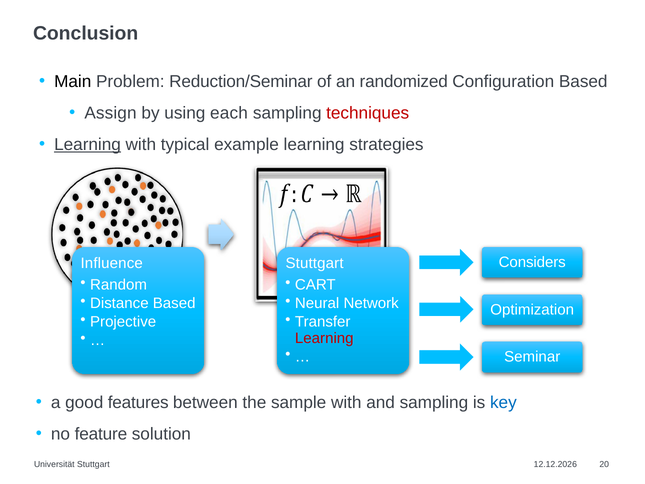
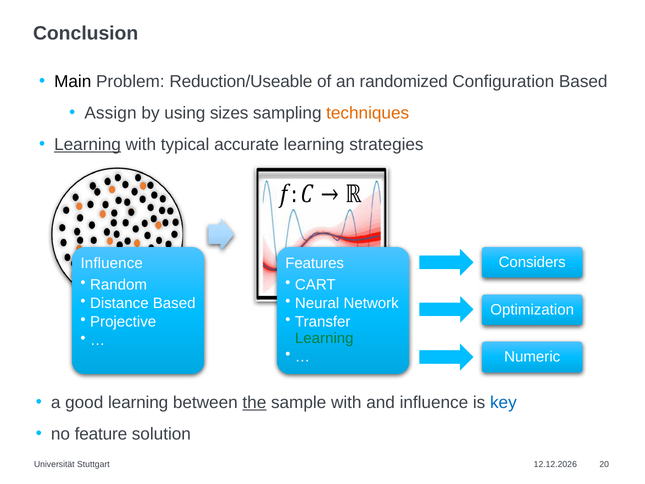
Reduction/Seminar: Reduction/Seminar -> Reduction/Useable (241, 82)
each: each -> sizes (229, 113)
techniques colour: red -> orange (368, 113)
example: example -> accurate (247, 145)
Stuttgart: Stuttgart -> Features (315, 263)
Learning colour: red -> green (324, 338)
Seminar: Seminar -> Numeric (532, 357)
good features: features -> learning (138, 403)
the underline: none -> present (254, 403)
and sampling: sampling -> influence (434, 403)
